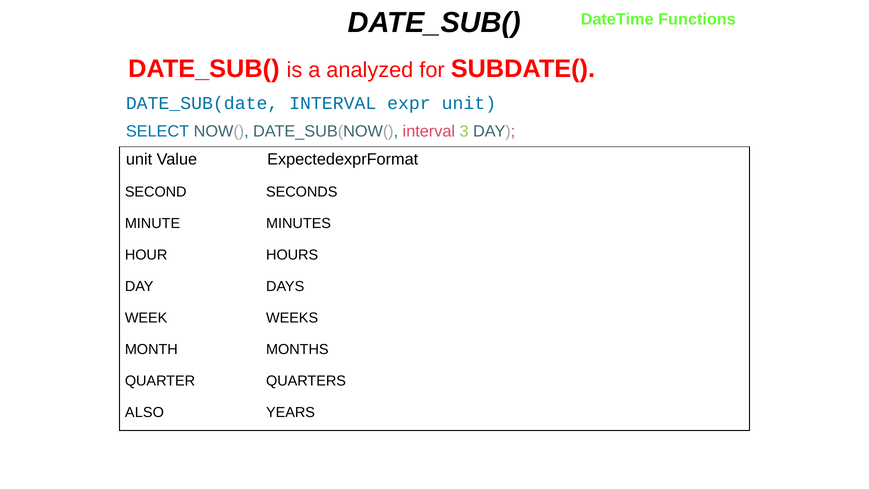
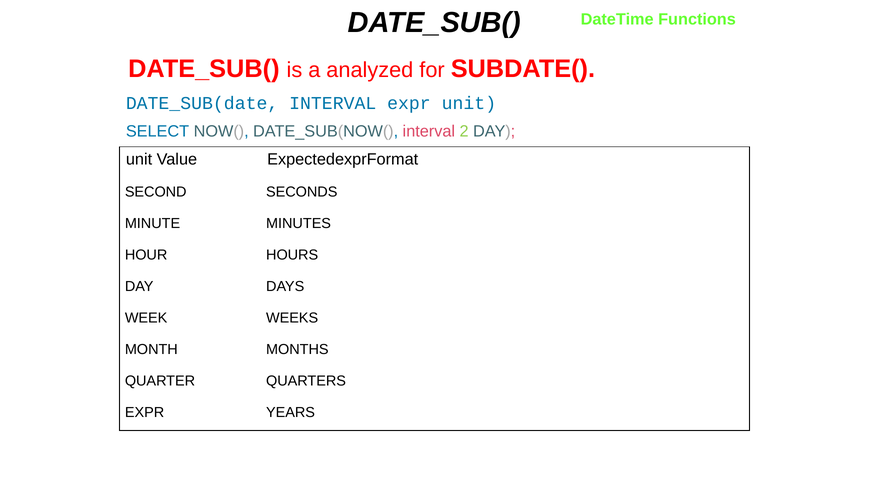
3: 3 -> 2 (464, 131)
ALSO: ALSO -> EXPR (145, 412)
